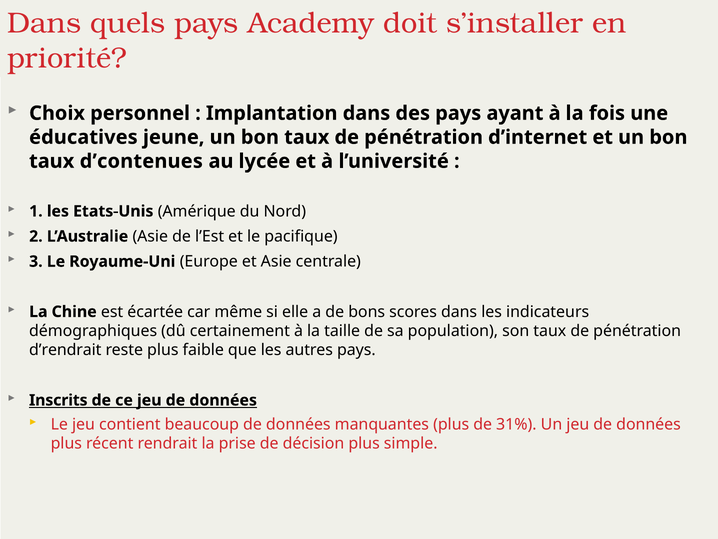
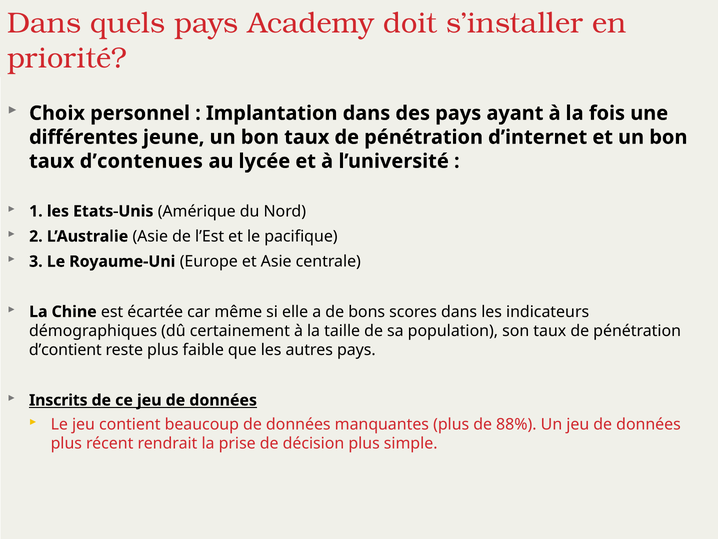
éducatives: éducatives -> différentes (84, 137)
d’rendrait: d’rendrait -> d’contient (65, 350)
31%: 31% -> 88% (516, 424)
